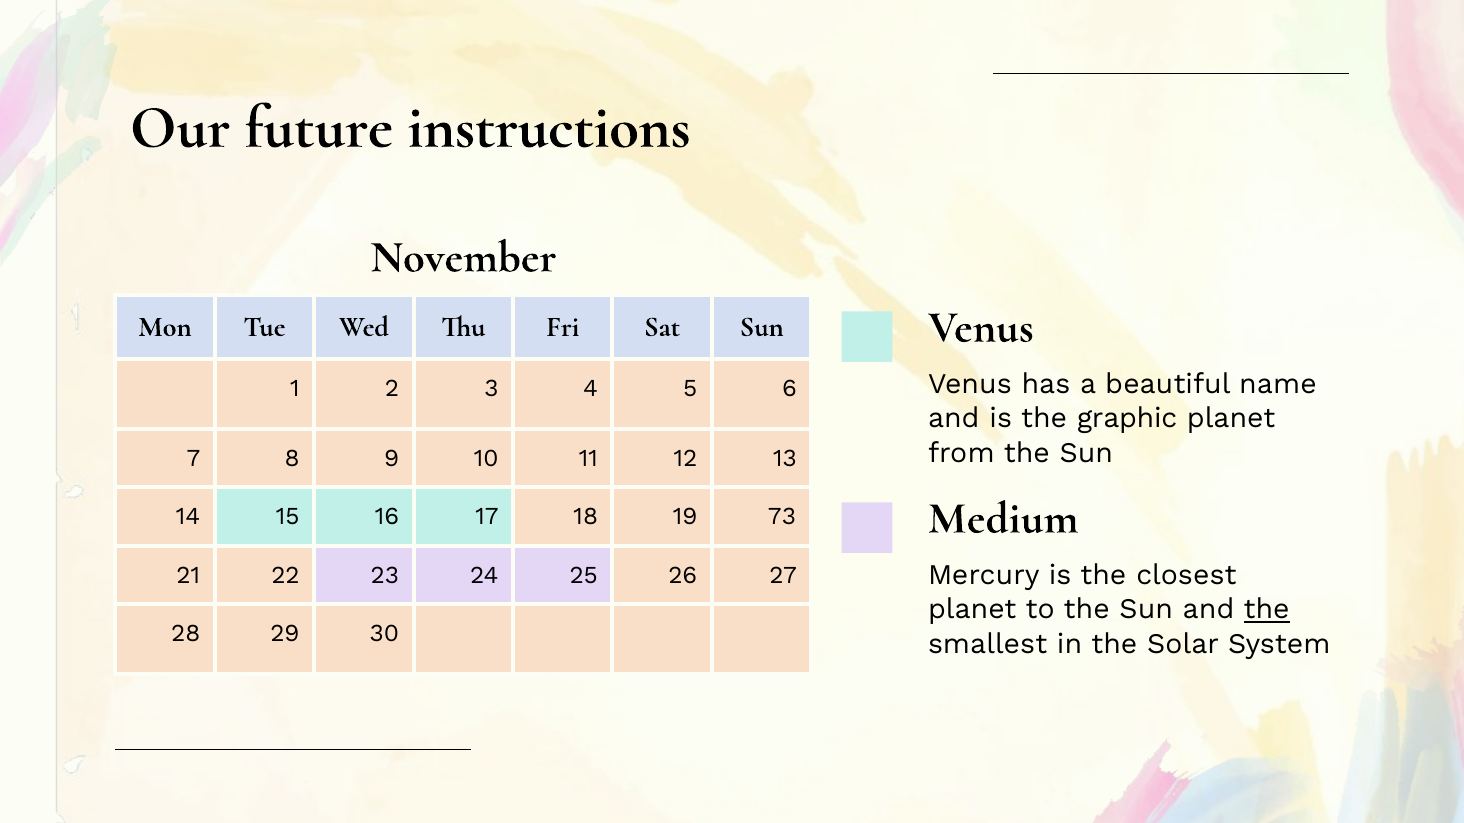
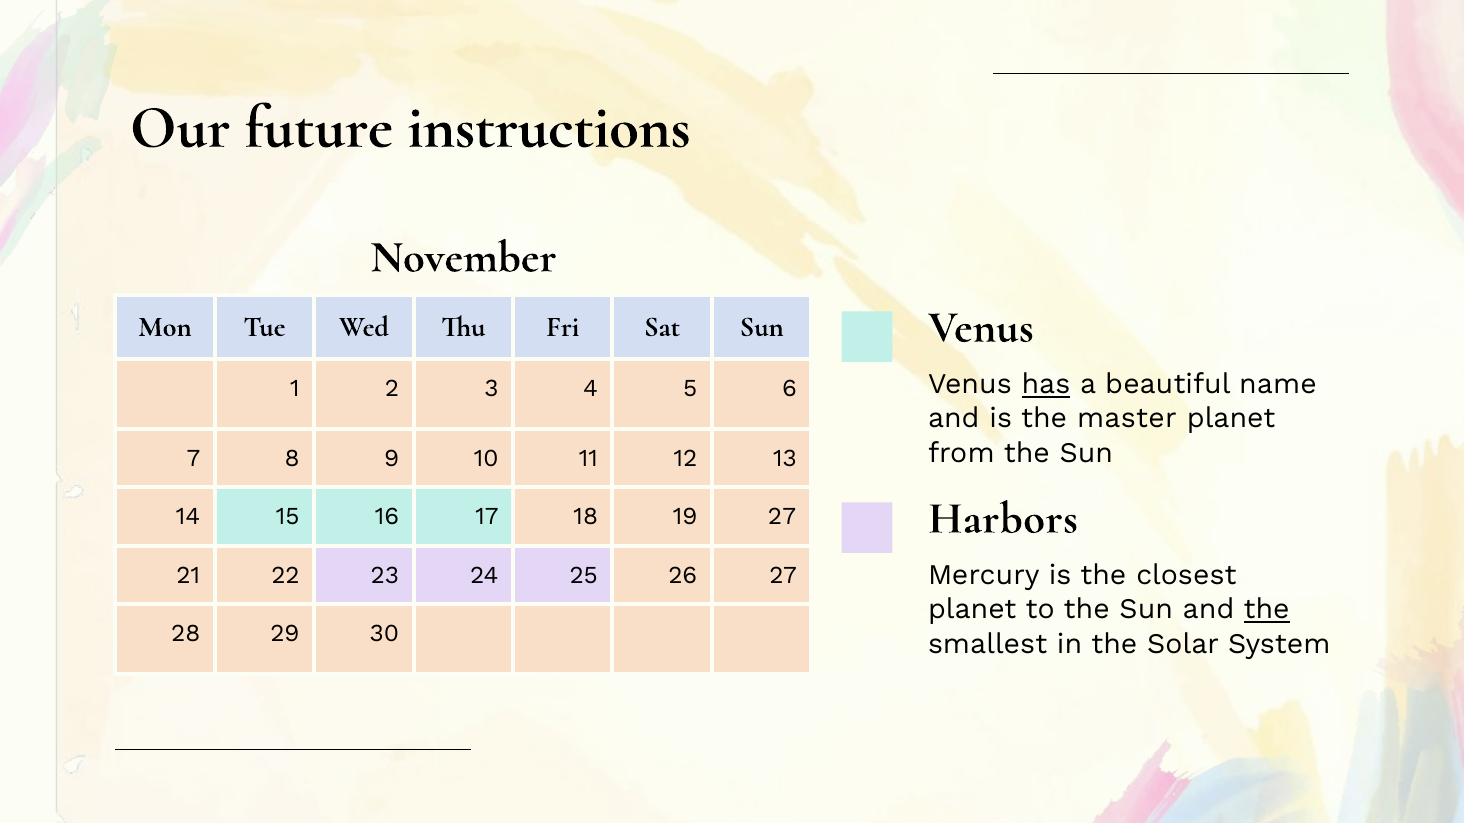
has underline: none -> present (1046, 385)
graphic: graphic -> master (1127, 419)
Medium: Medium -> Harbors (1003, 518)
19 73: 73 -> 27 (782, 517)
